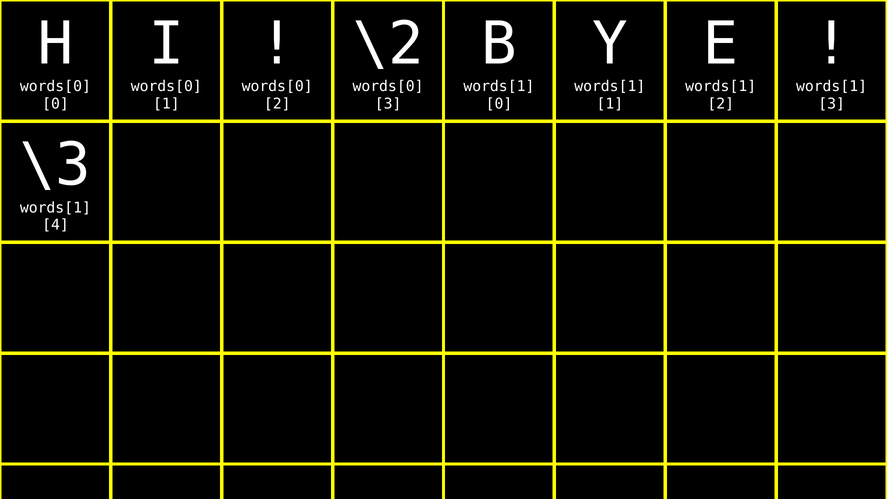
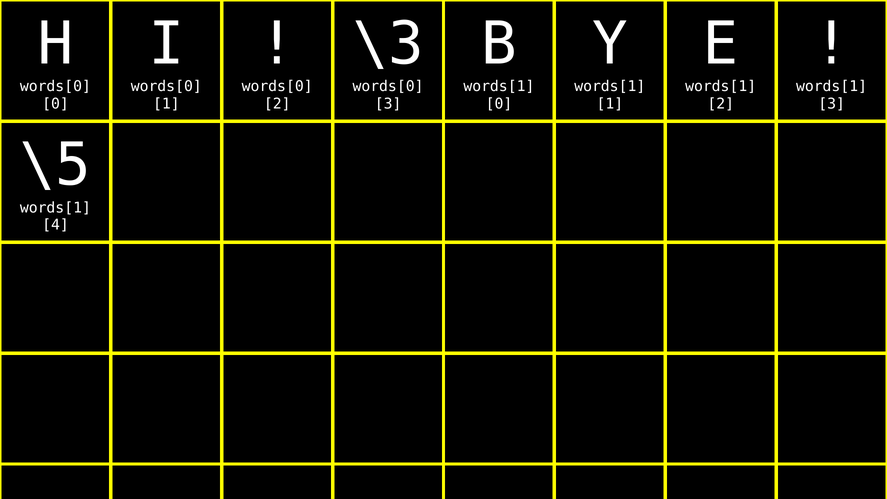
\2: \2 -> \3 (388, 44)
\3: \3 -> \5 (55, 165)
